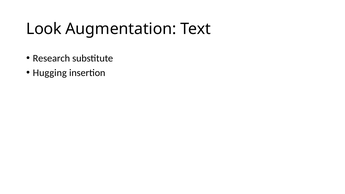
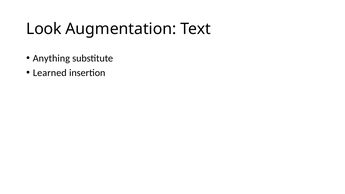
Research: Research -> Anything (51, 58)
Hugging: Hugging -> Learned (50, 73)
